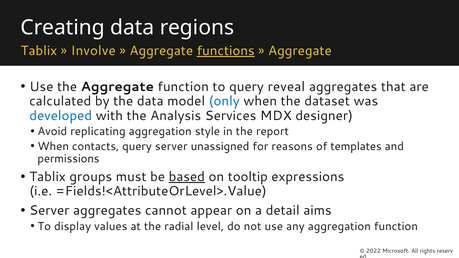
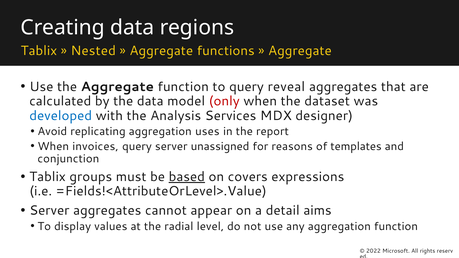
Involve: Involve -> Nested (93, 51)
functions underline: present -> none (226, 51)
only colour: blue -> red (224, 101)
style: style -> uses (207, 132)
contacts: contacts -> invoices (95, 146)
permissions: permissions -> conjunction (68, 159)
tooltip: tooltip -> covers (248, 177)
